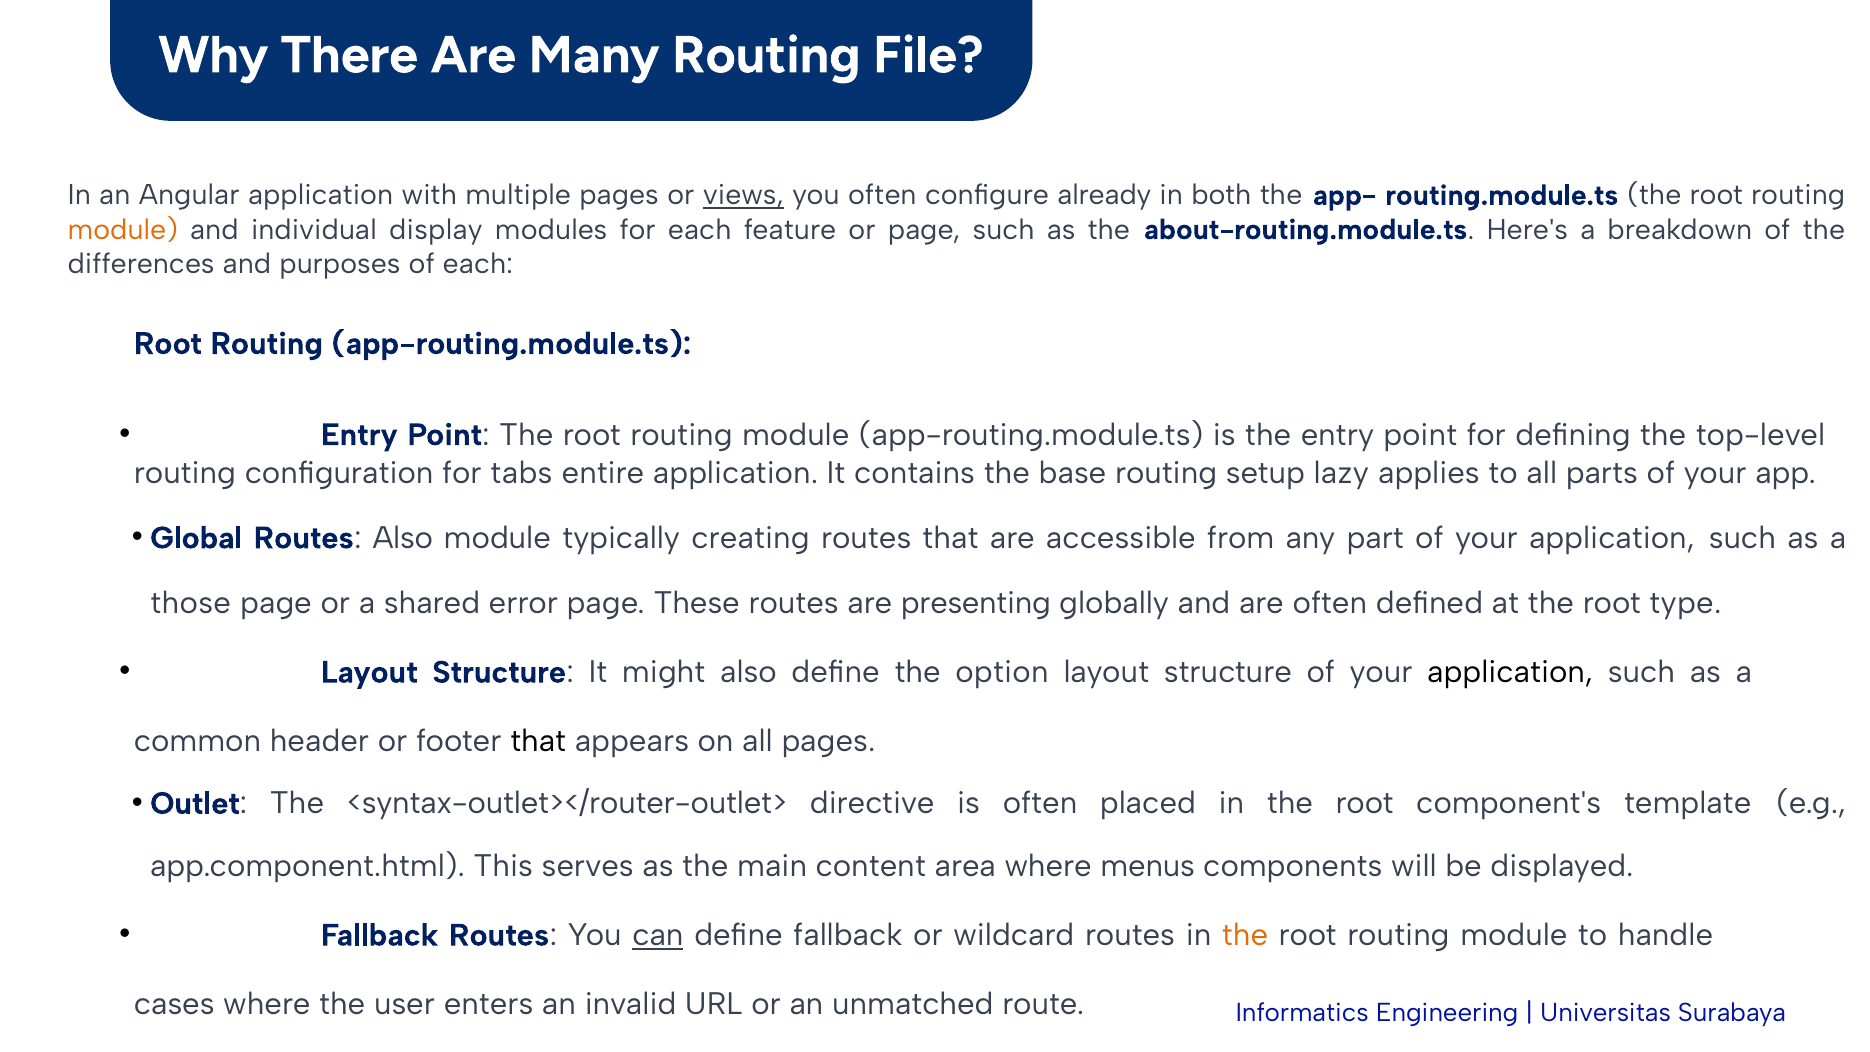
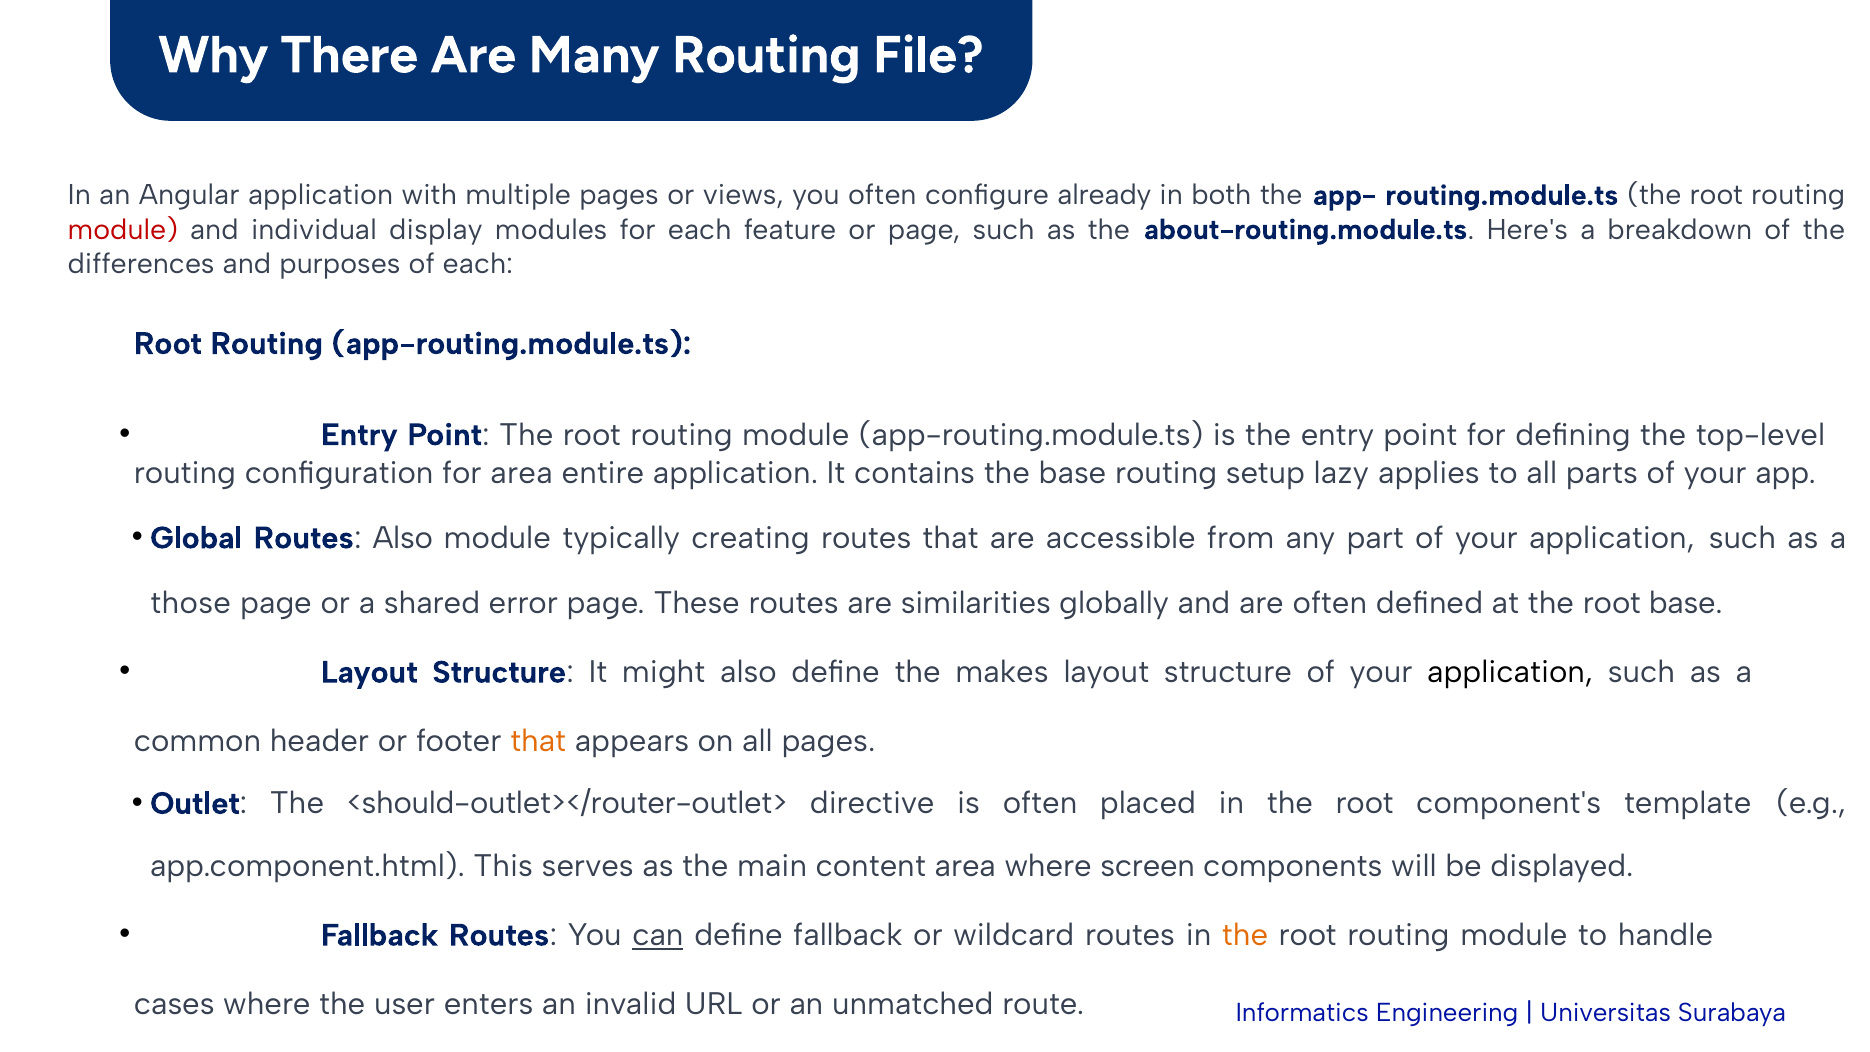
views underline: present -> none (743, 195)
module colour: orange -> red (123, 230)
for tabs: tabs -> area (522, 473)
presenting: presenting -> similarities (976, 603)
root type: type -> base (1686, 603)
option: option -> makes (1002, 672)
that colour: black -> orange (538, 741)
<syntax-outlet></router-outlet>: <syntax-outlet></router-outlet> -> <should-outlet></router-outlet> (567, 804)
menus: menus -> screen (1148, 866)
